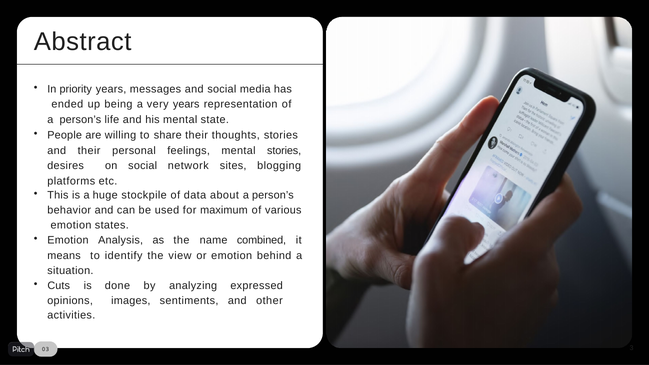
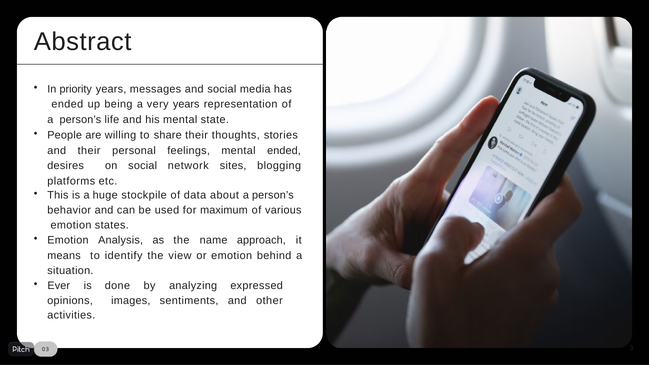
mental stories: stories -> ended (284, 151)
combined: combined -> approach (261, 240)
Cuts: Cuts -> Ever (59, 286)
